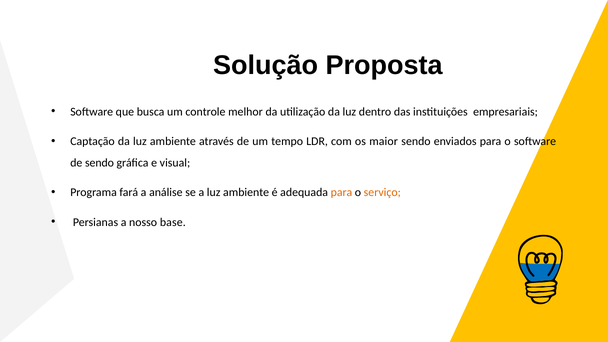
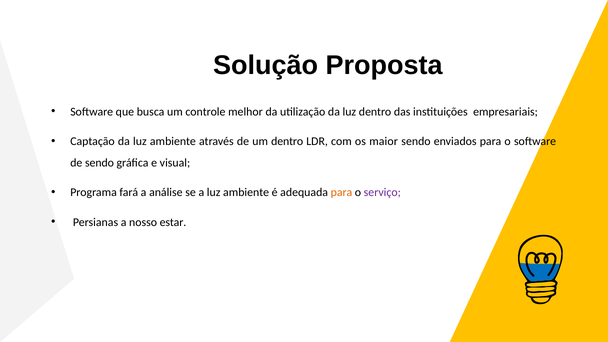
um tempo: tempo -> dentro (287, 141)
serviço colour: orange -> purple (382, 192)
base: base -> estar (173, 222)
